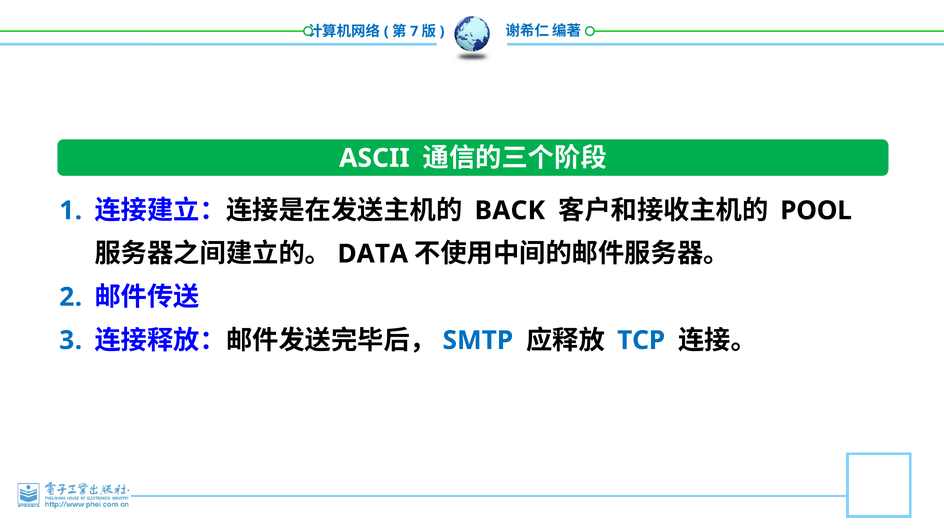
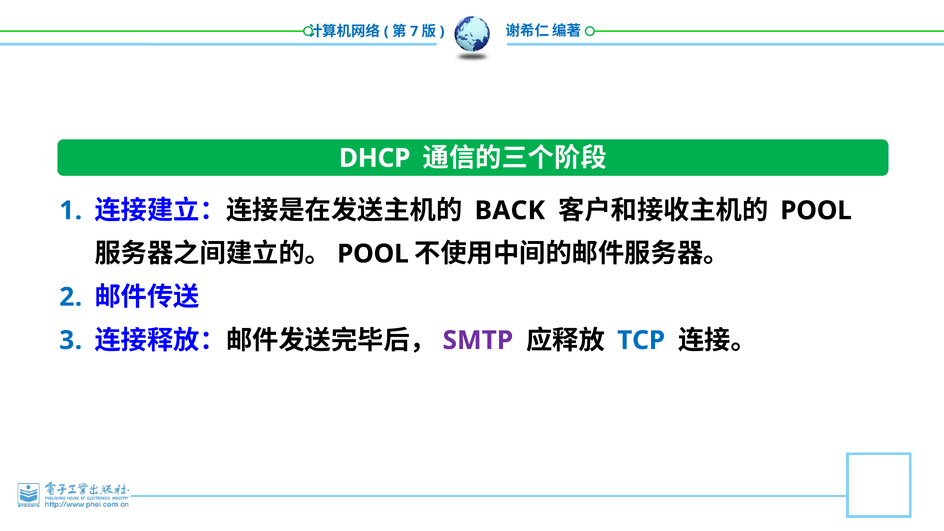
ASCII: ASCII -> DHCP (375, 158)
DATA: DATA -> POOL (373, 254)
SMTP colour: blue -> purple (478, 340)
